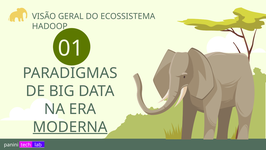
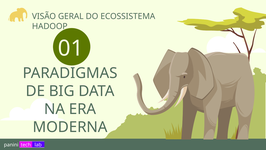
MODERNA underline: present -> none (70, 127)
